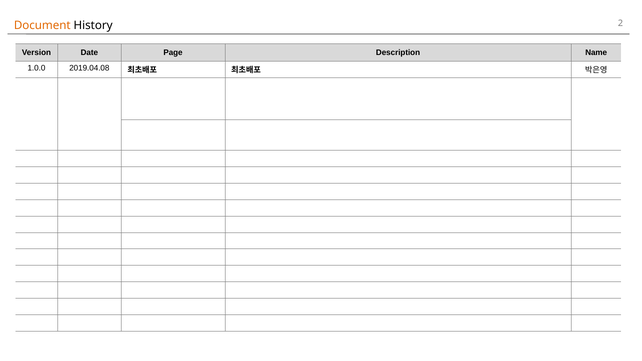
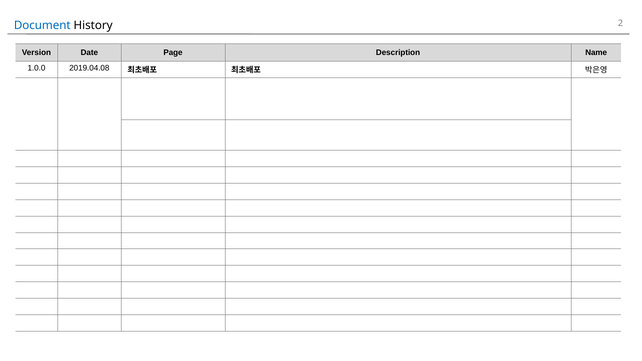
Document colour: orange -> blue (42, 25)
